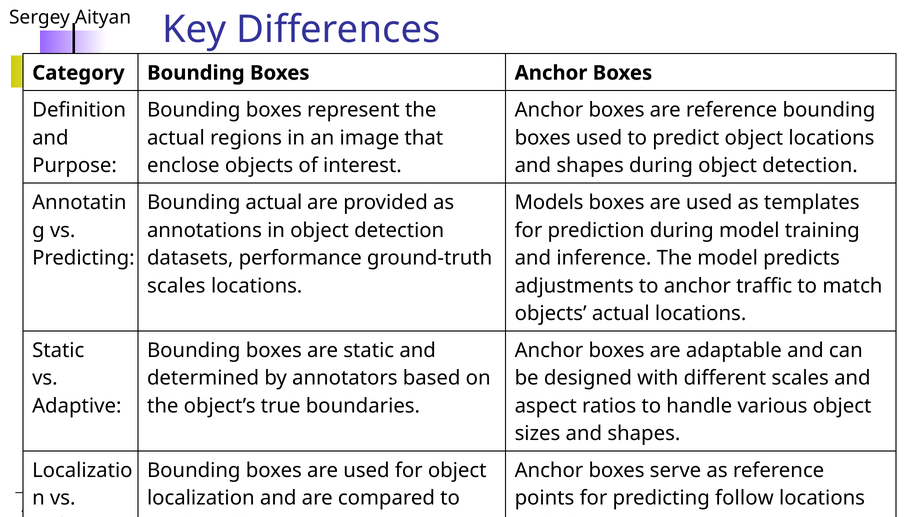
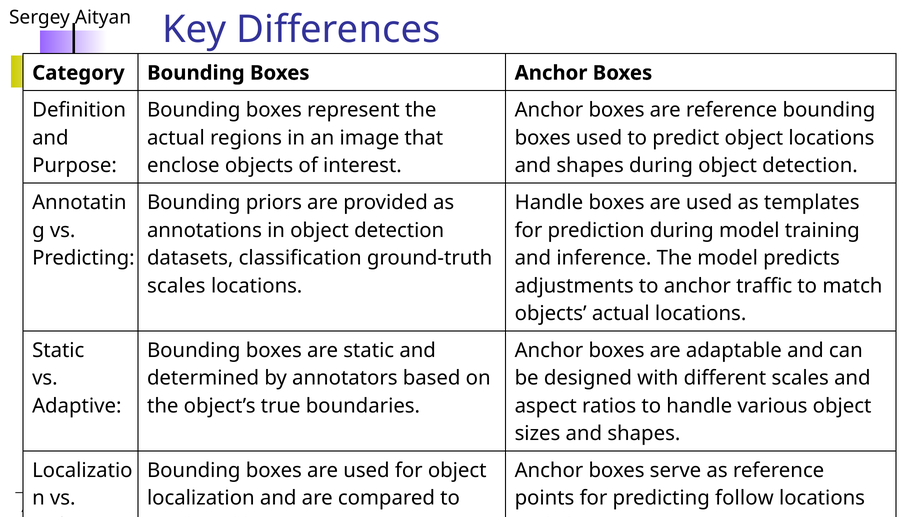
Bounding actual: actual -> priors (274, 203)
Models: Models -> Handle (549, 203)
performance: performance -> classification (300, 258)
